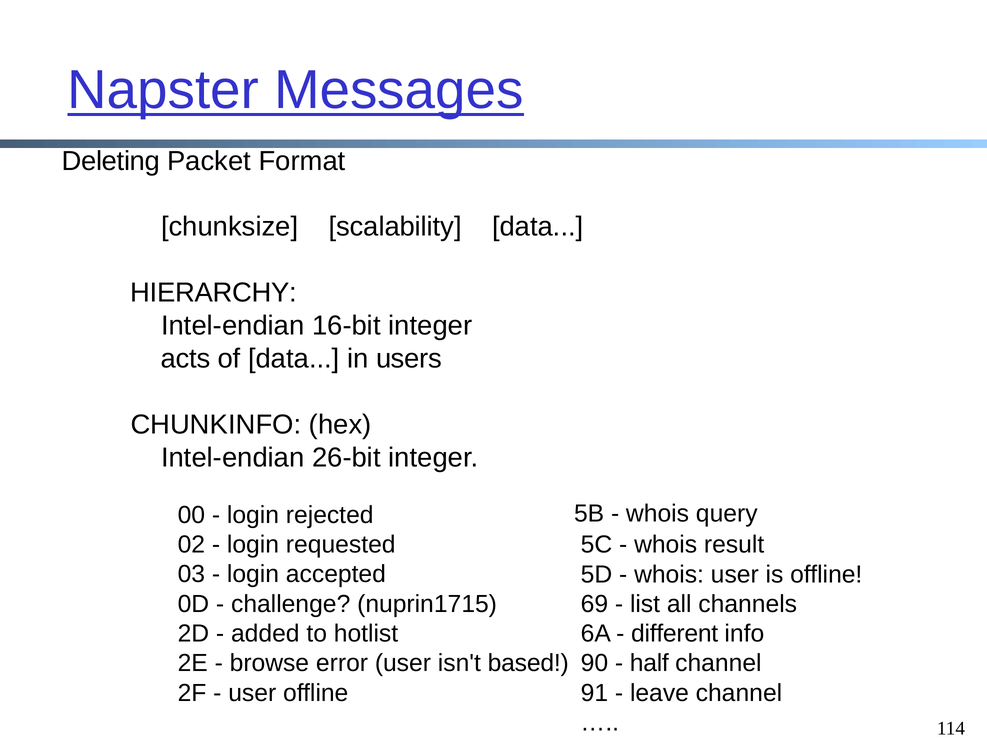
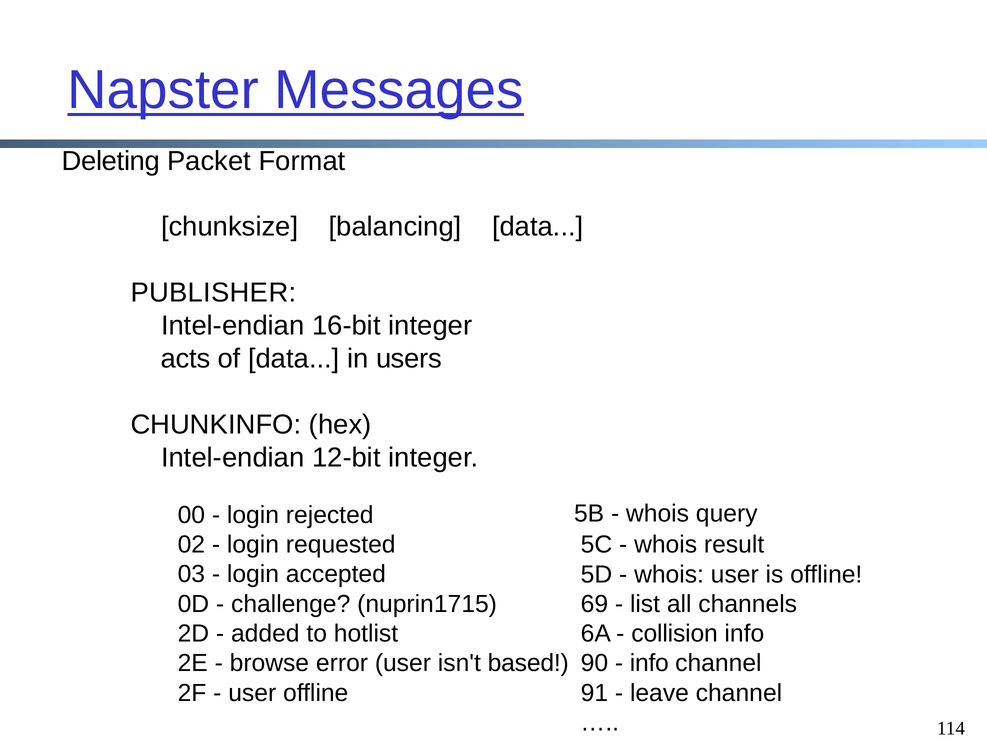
scalability: scalability -> balancing (395, 227)
HIERARCHY: HIERARCHY -> PUBLISHER (213, 292)
26-bit: 26-bit -> 12-bit (346, 457)
different: different -> collision (675, 633)
half: half -> info (649, 663)
